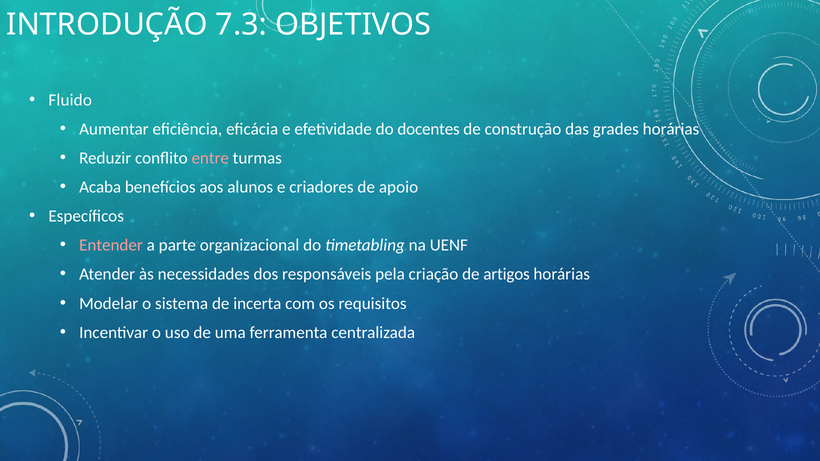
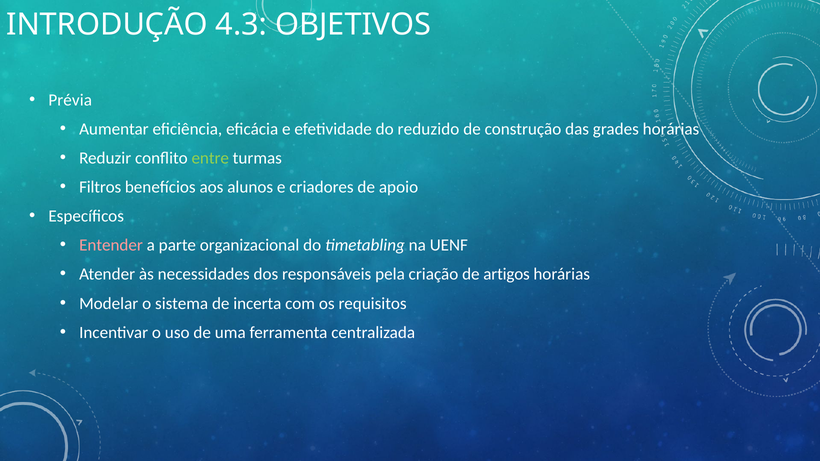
7.3: 7.3 -> 4.3 (241, 25)
Fluido: Fluido -> Prévia (70, 100)
docentes: docentes -> reduzido (428, 129)
entre colour: pink -> light green (210, 158)
Acaba: Acaba -> Filtros (100, 187)
